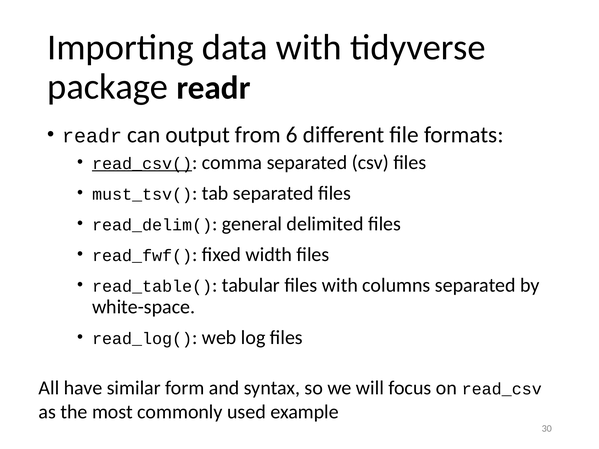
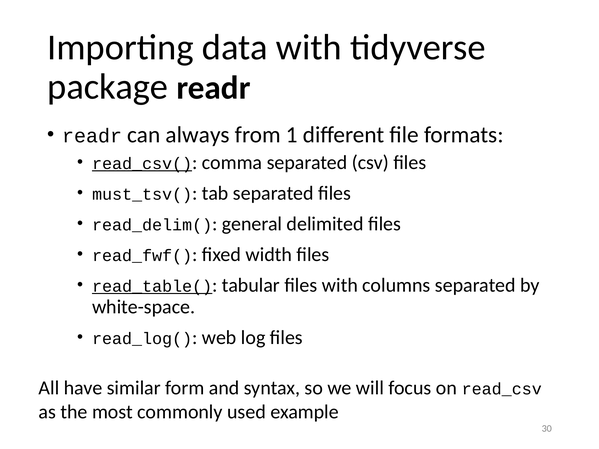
output: output -> always (198, 135)
6: 6 -> 1 (292, 135)
read_table( underline: none -> present (152, 286)
